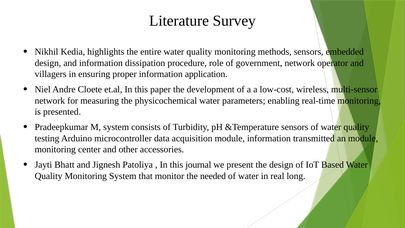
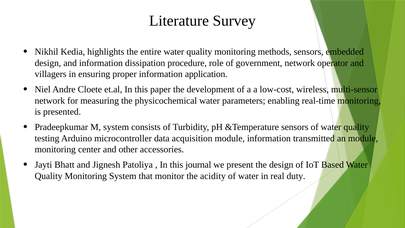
needed: needed -> acidity (213, 176)
long: long -> duty (296, 176)
